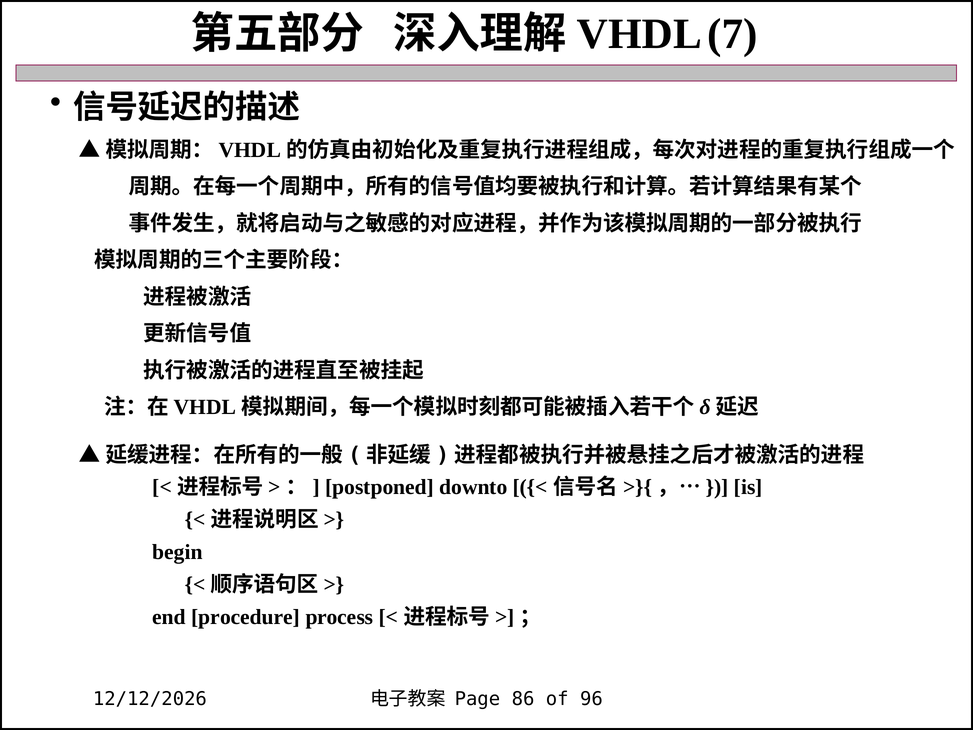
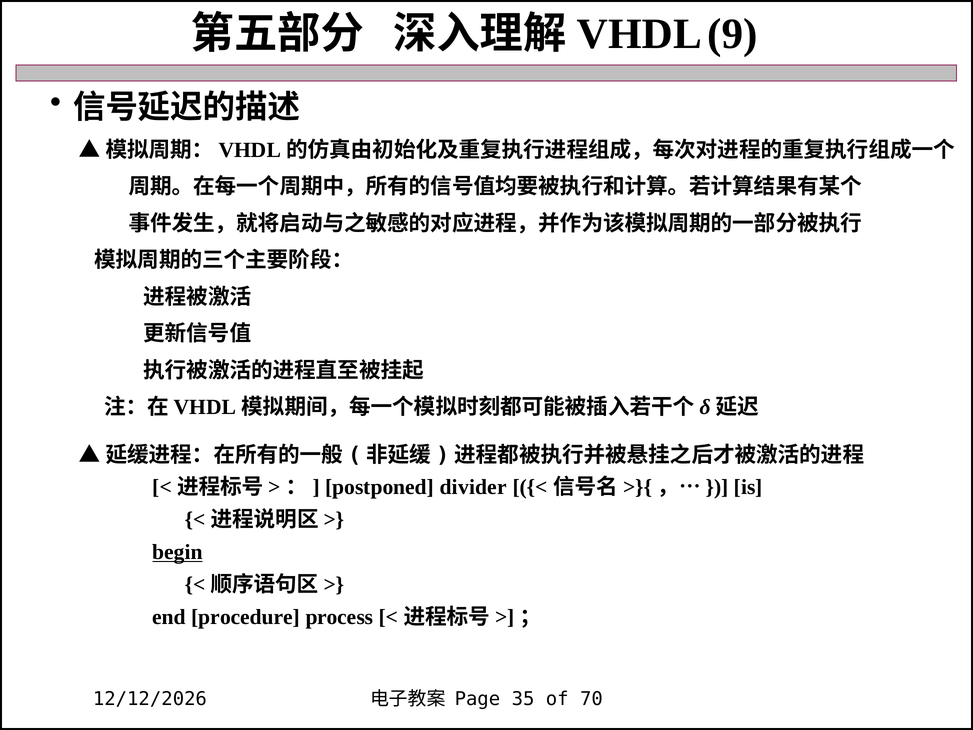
7: 7 -> 9 (733, 34)
downto: downto -> divider (473, 487)
begin underline: none -> present (178, 552)
86: 86 -> 35 (523, 699)
96: 96 -> 70 (591, 699)
